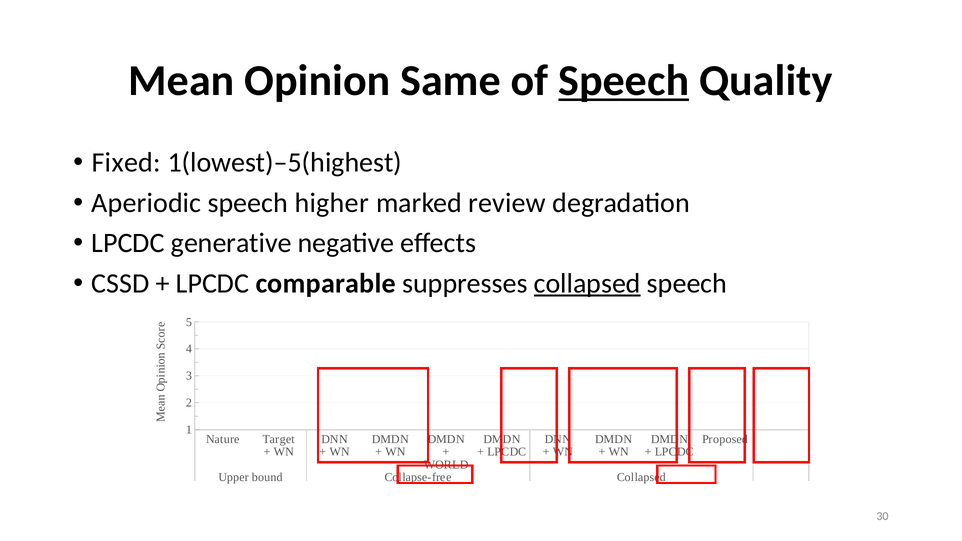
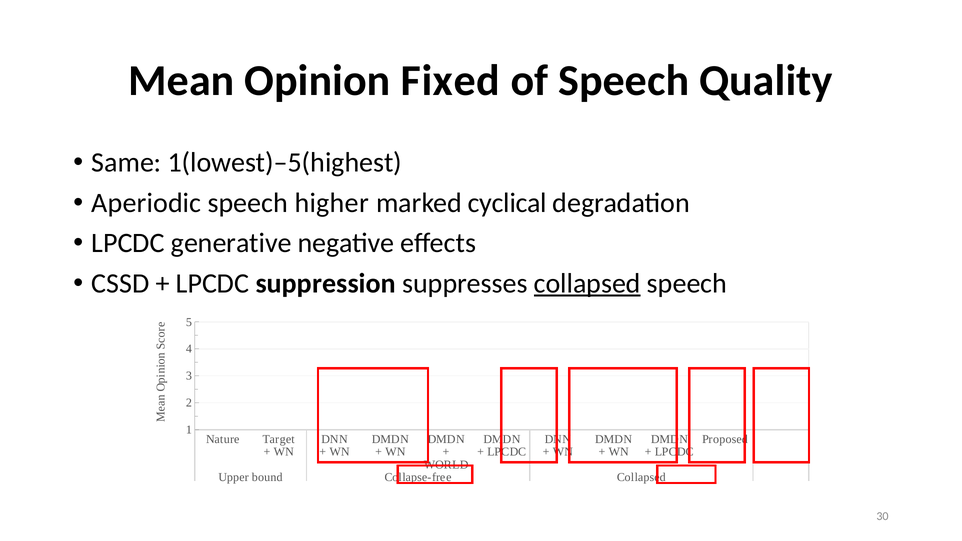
Same: Same -> Fixed (450, 81)
Speech underline: present -> none (624, 81)
Fixed: Fixed -> Same (126, 163)
review: review -> cyclical (507, 203)
comparable: comparable -> suppression (326, 283)
